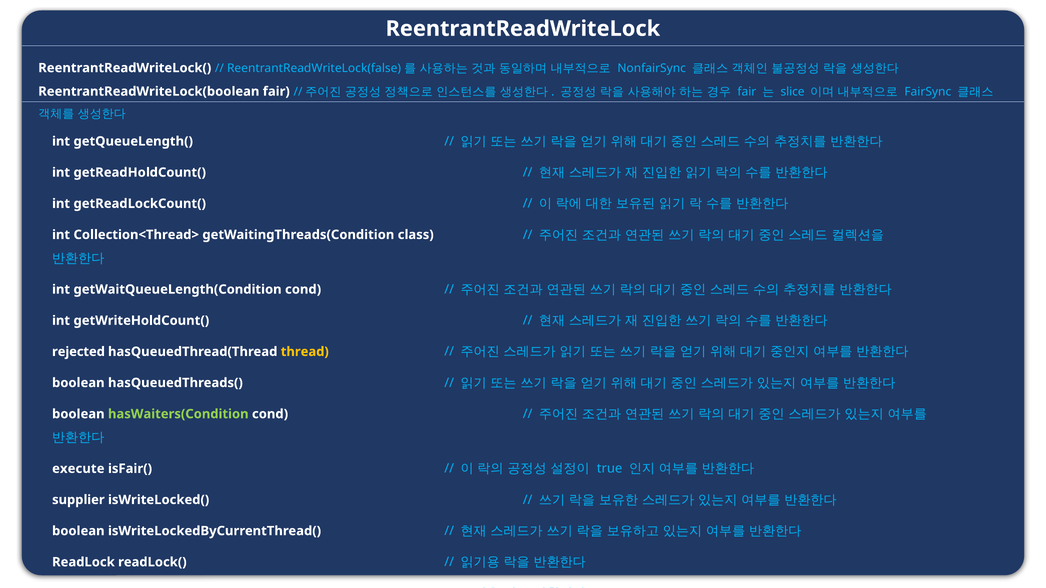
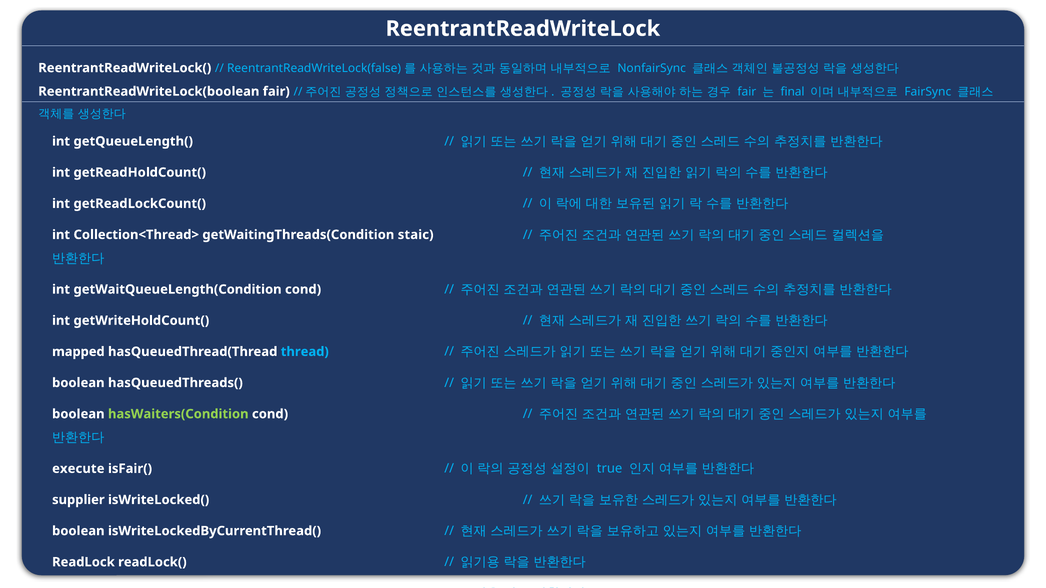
slice: slice -> final (793, 92)
class: class -> staic (416, 235)
rejected: rejected -> mapped (78, 352)
thread colour: yellow -> light blue (305, 352)
